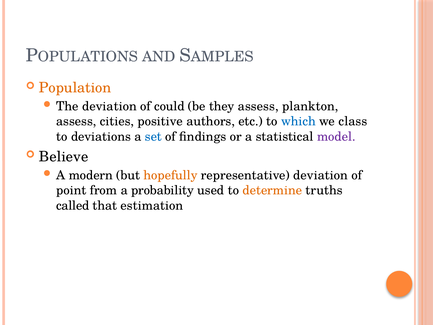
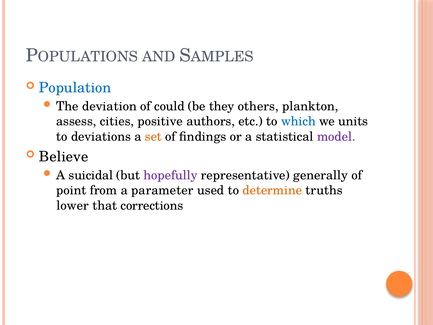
Population colour: orange -> blue (75, 88)
they assess: assess -> others (258, 106)
class: class -> units (353, 121)
set colour: blue -> orange (153, 137)
modern: modern -> suicidal (91, 175)
hopefully colour: orange -> purple (171, 175)
representative deviation: deviation -> generally (321, 175)
probability: probability -> parameter (162, 190)
called: called -> lower (73, 205)
estimation: estimation -> corrections (152, 205)
